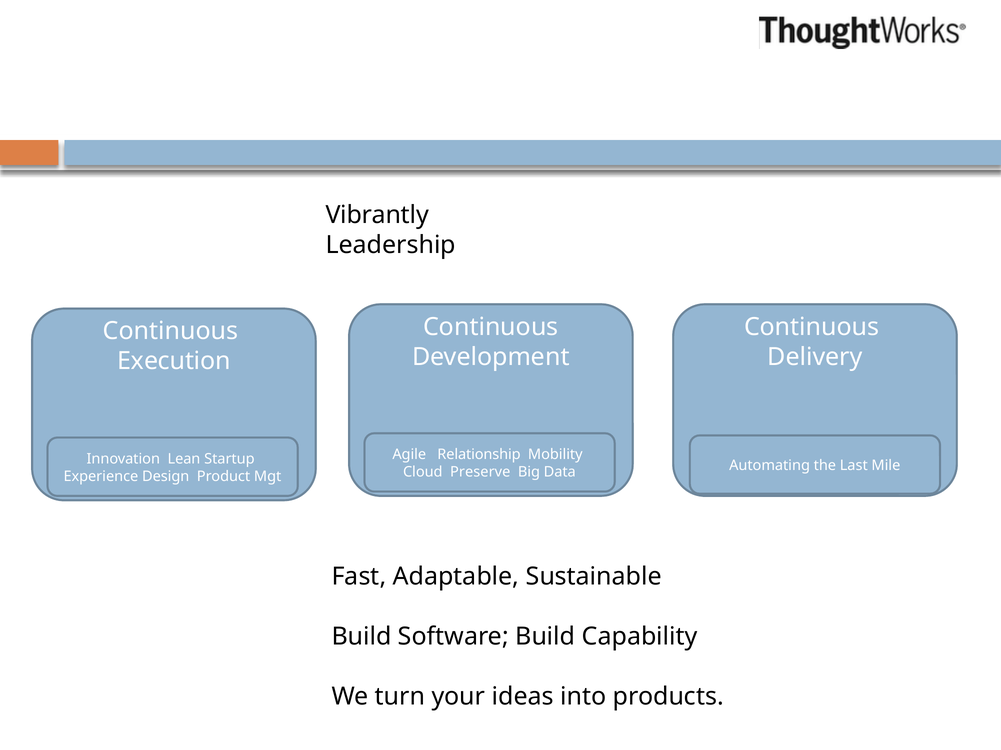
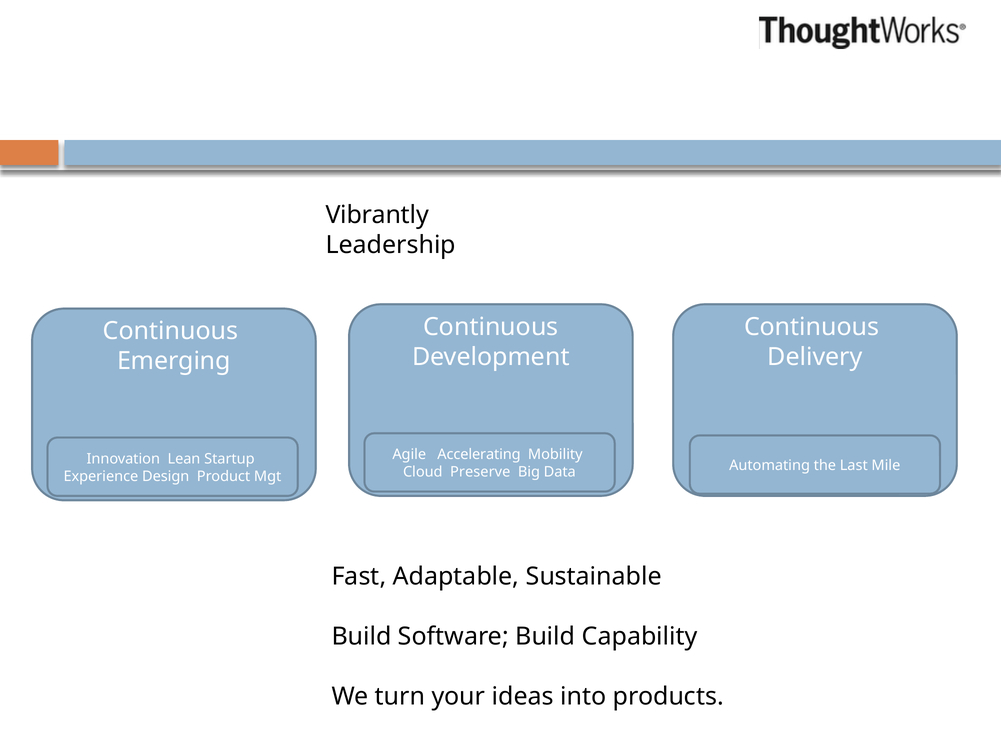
Execution: Execution -> Emerging (174, 362)
Relationship: Relationship -> Accelerating (479, 455)
